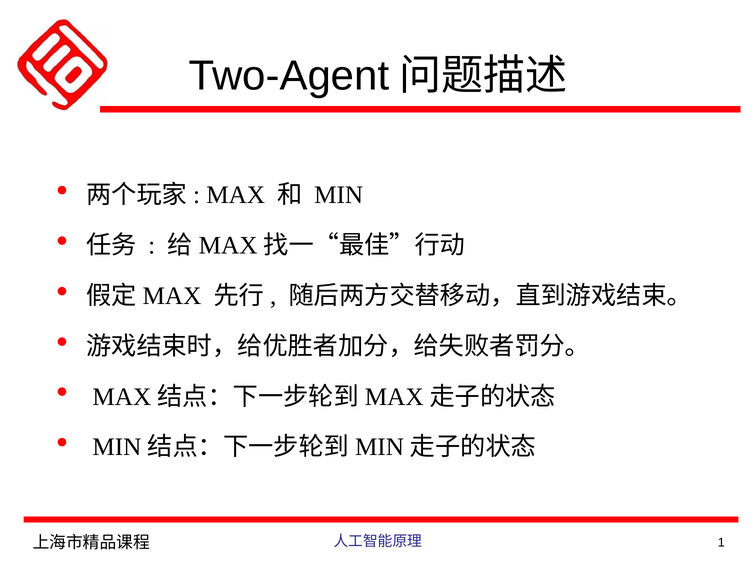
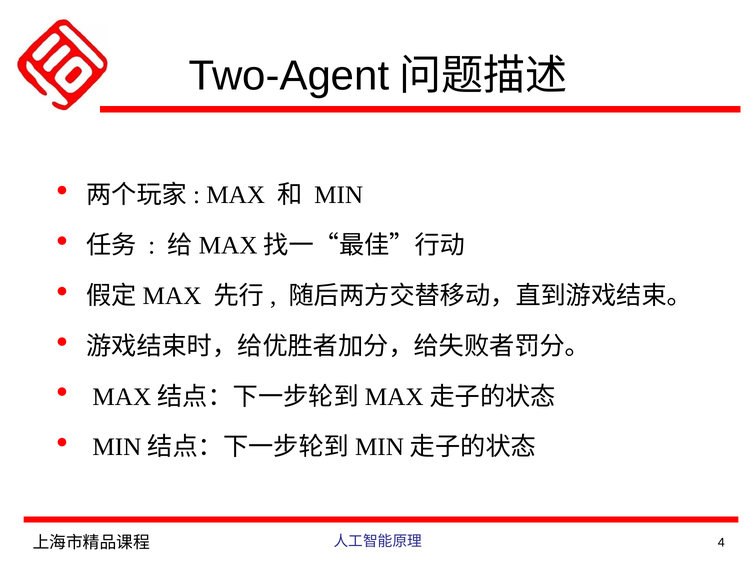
1: 1 -> 4 (721, 542)
